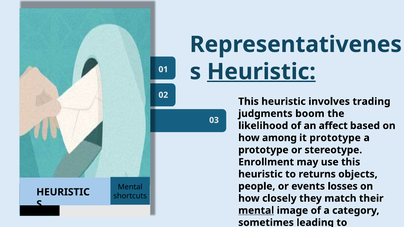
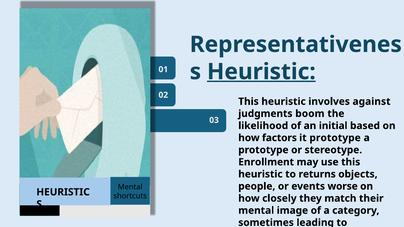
trading: trading -> against (372, 102)
affect: affect -> initial (333, 126)
among: among -> factors (279, 138)
losses: losses -> worse (343, 186)
mental underline: present -> none (256, 211)
